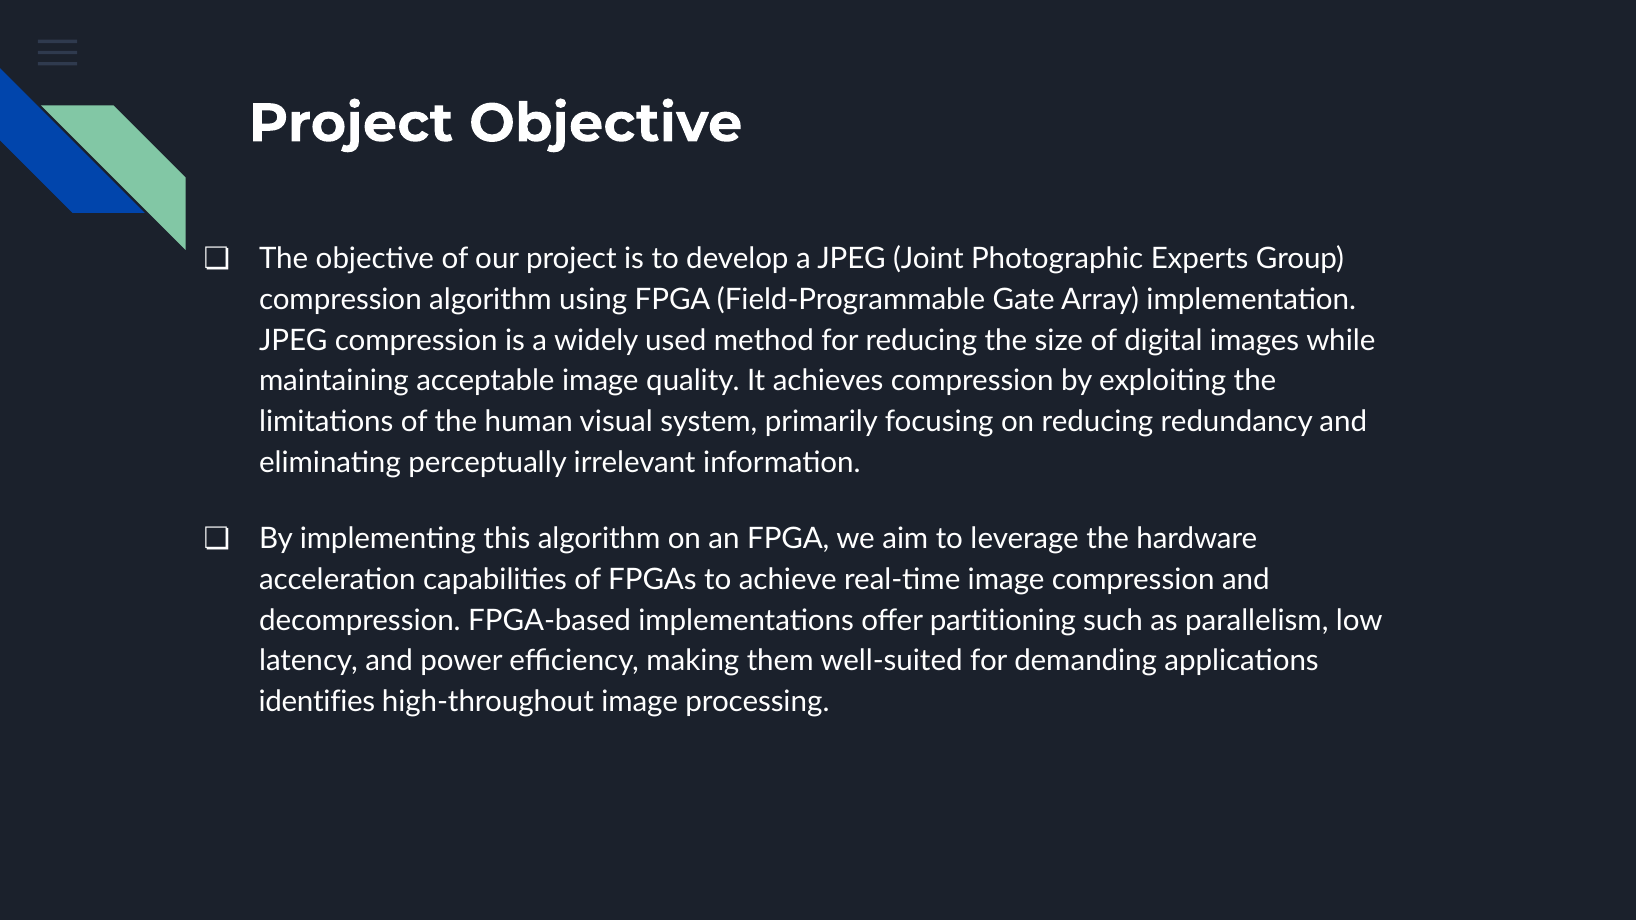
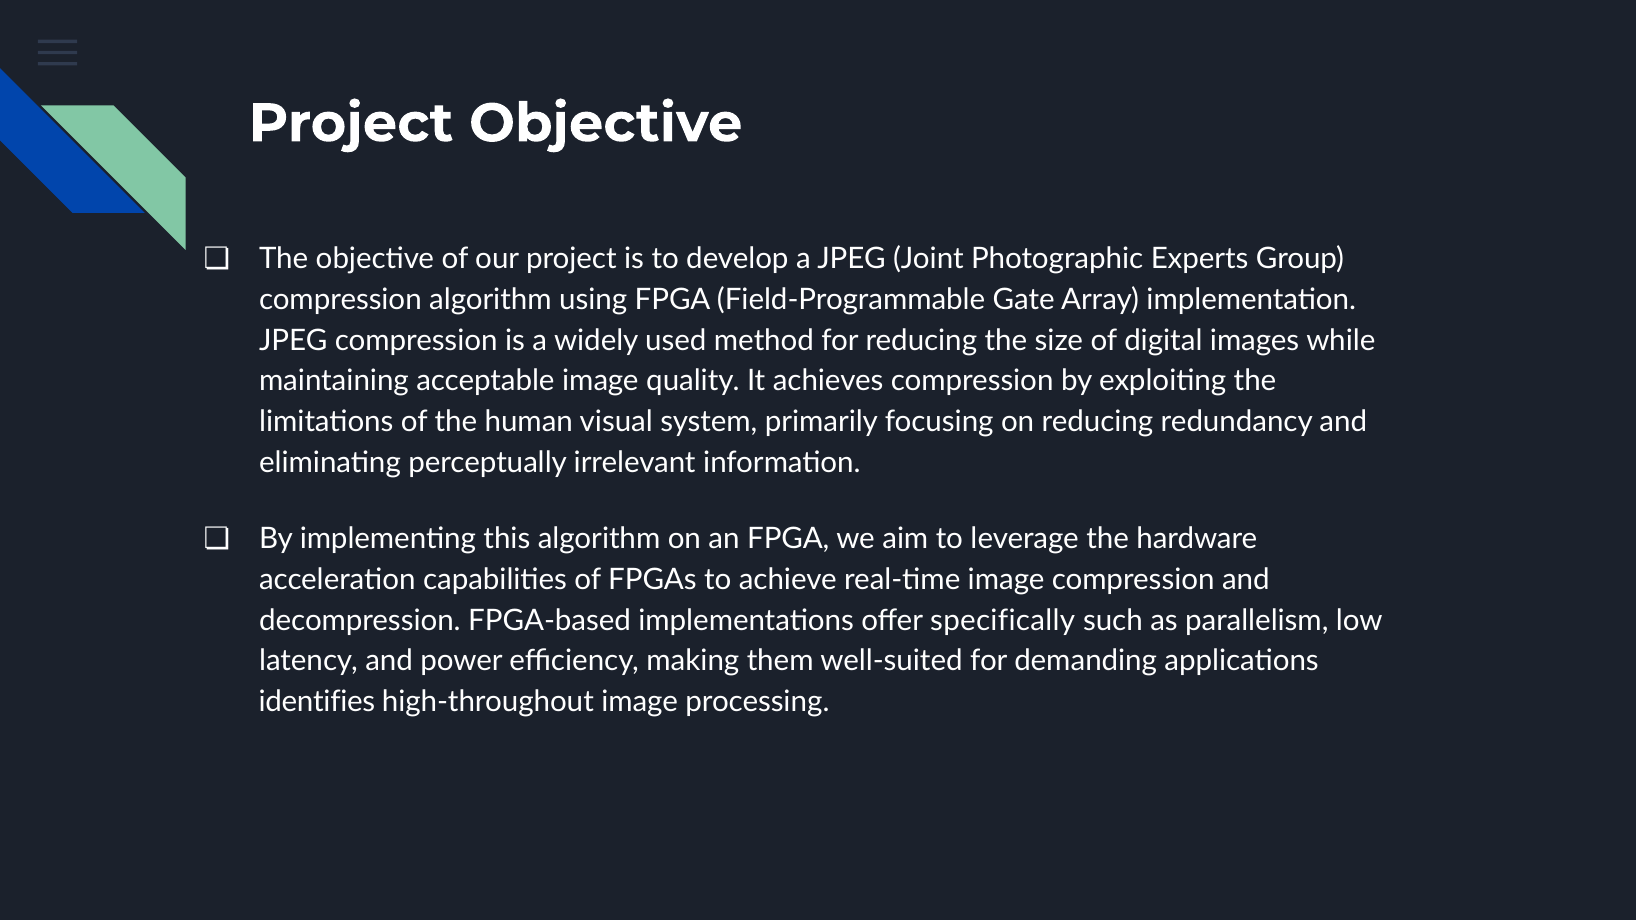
partitioning: partitioning -> specifically (1003, 621)
